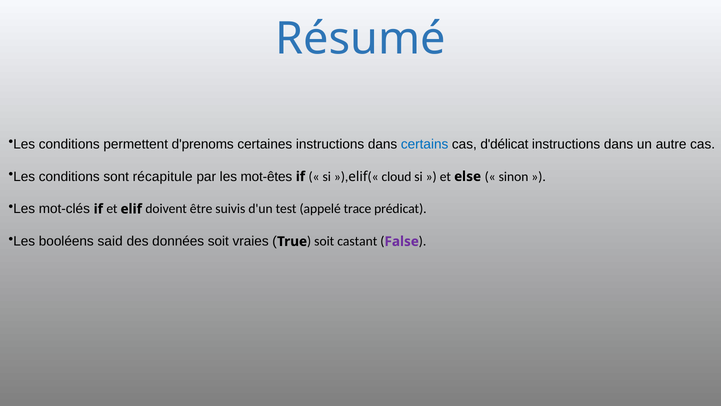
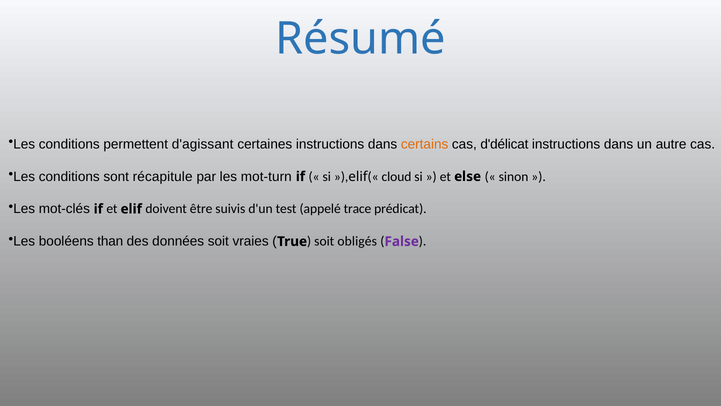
d'prenoms: d'prenoms -> d'agissant (203, 144)
certains colour: blue -> orange (425, 144)
mot-êtes: mot-êtes -> mot-turn (266, 176)
said: said -> than (110, 241)
castant: castant -> obligés (357, 241)
